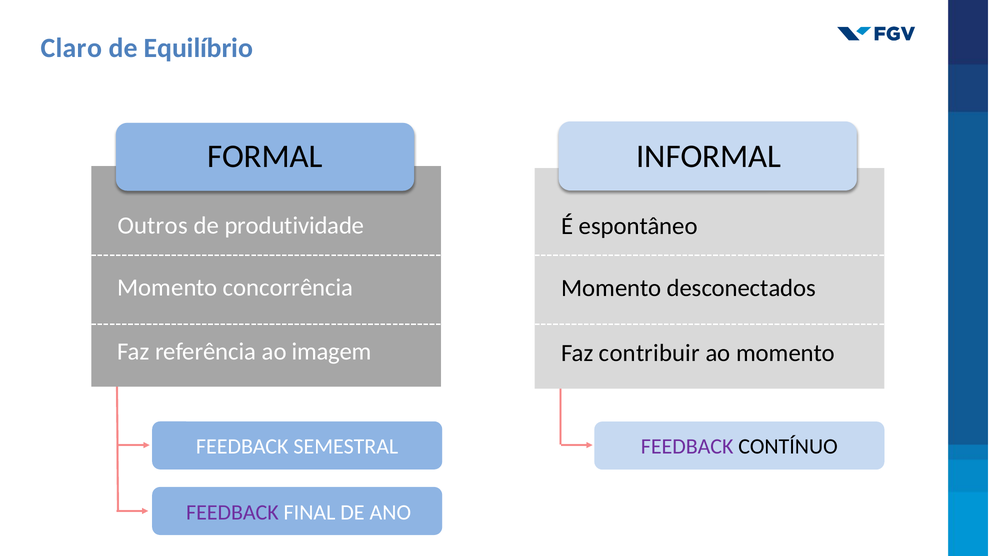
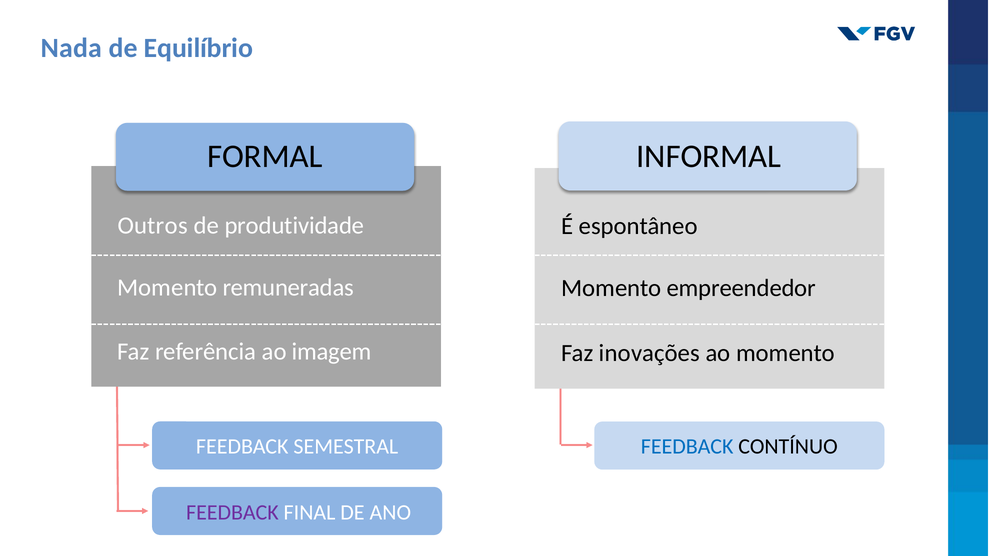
Claro: Claro -> Nada (71, 48)
concorrência: concorrência -> remuneradas (288, 288)
desconectados: desconectados -> empreendedor (741, 288)
contribuir: contribuir -> inovações (649, 353)
FEEDBACK colour: purple -> blue (687, 447)
